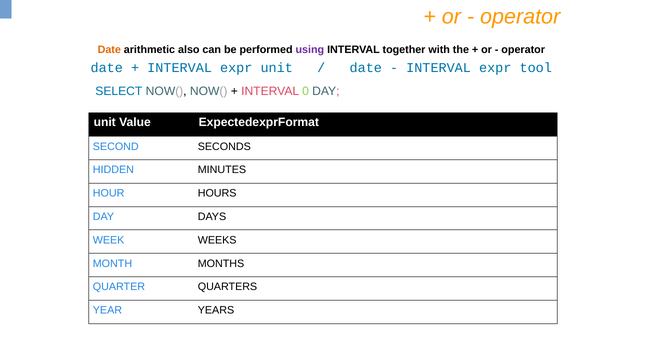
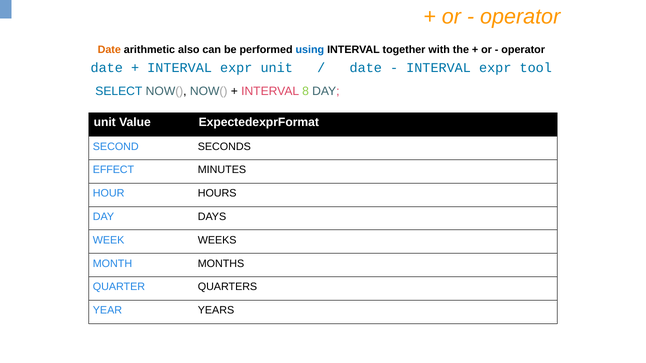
using colour: purple -> blue (310, 50)
0: 0 -> 8 (306, 91)
HIDDEN: HIDDEN -> EFFECT (113, 170)
